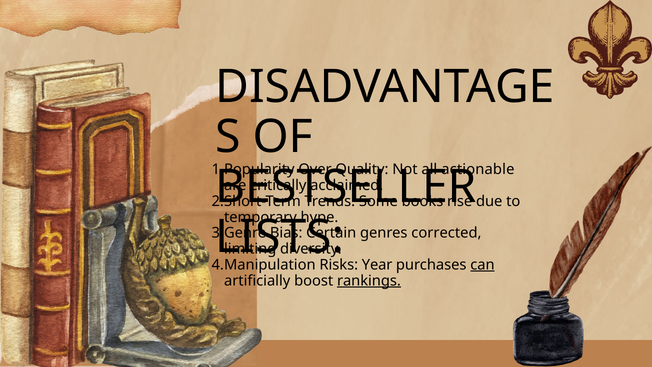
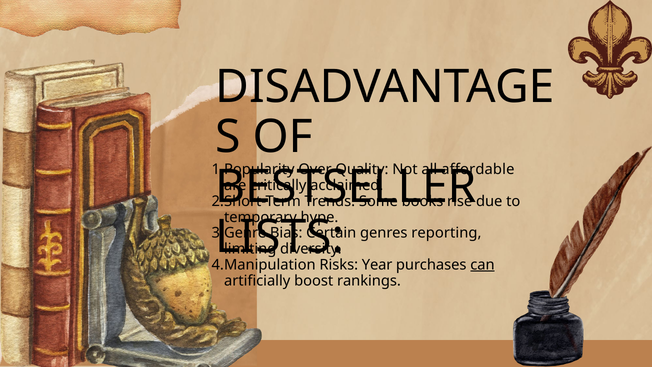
actionable: actionable -> affordable (478, 169)
corrected: corrected -> reporting (446, 233)
rankings underline: present -> none (369, 280)
